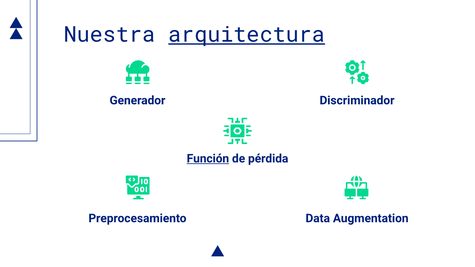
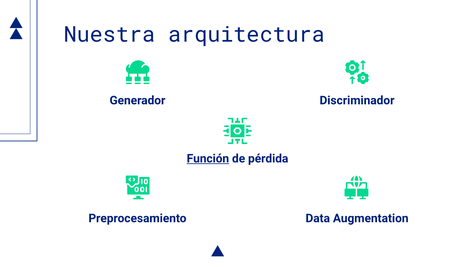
arquitectura underline: present -> none (247, 35)
